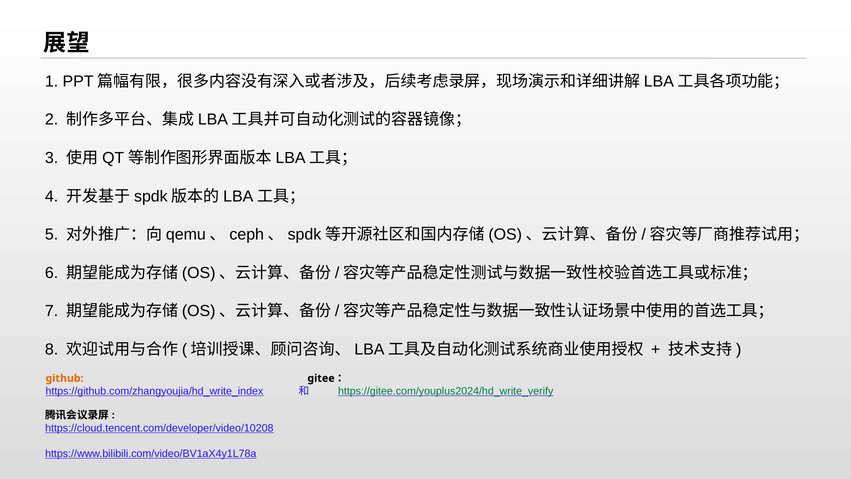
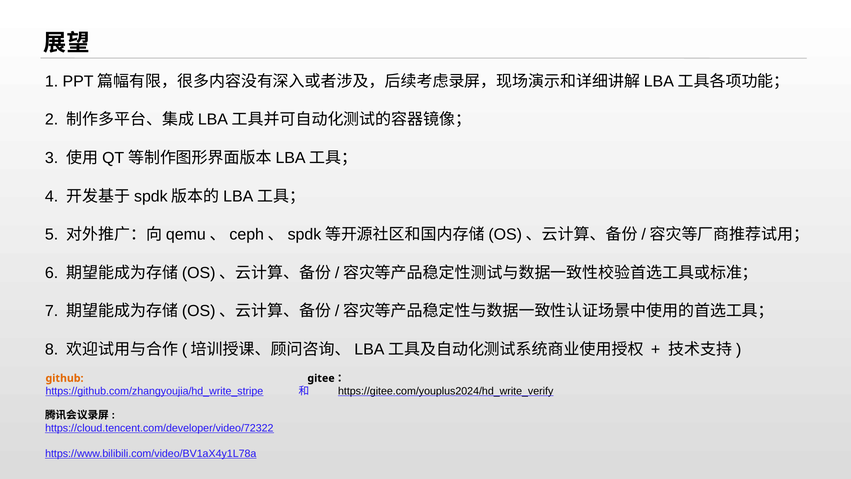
https://github.com/zhangyoujia/hd_write_index: https://github.com/zhangyoujia/hd_write_index -> https://github.com/zhangyoujia/hd_write_stripe (154, 391)
https://gitee.com/youplus2024/hd_write_verify colour: green -> black (446, 391)
https://cloud.tencent.com/developer/video/10208: https://cloud.tencent.com/developer/video/10208 -> https://cloud.tencent.com/developer/video/72322 (159, 428)
